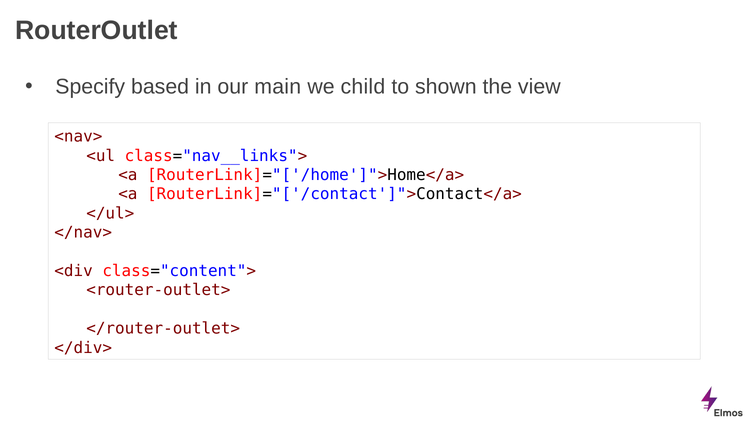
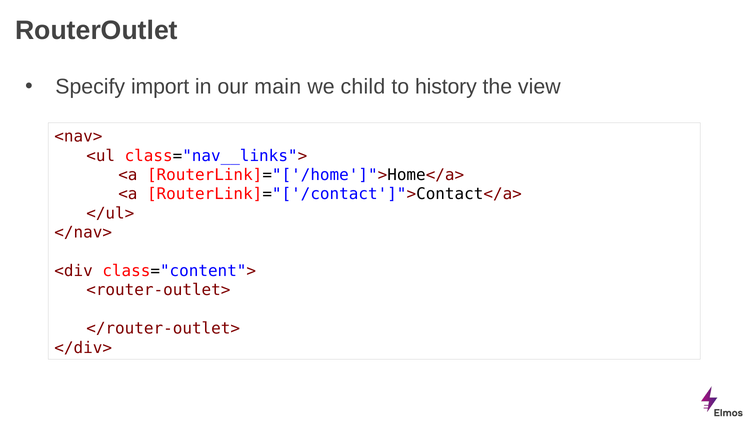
based: based -> import (160, 87)
shown: shown -> history (446, 87)
